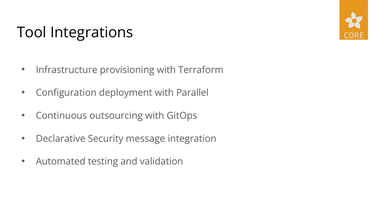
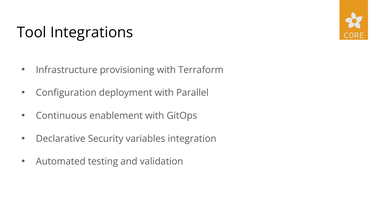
outsourcing: outsourcing -> enablement (116, 115)
message: message -> variables (146, 138)
